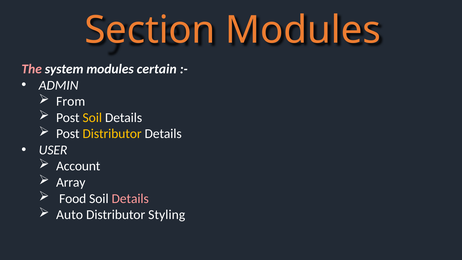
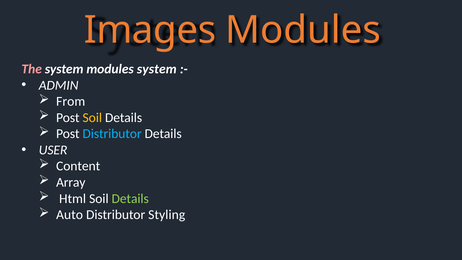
Section: Section -> Images (150, 30)
modules certain: certain -> system (157, 69)
Distributor colour: yellow -> light blue (112, 134)
Account: Account -> Content (78, 166)
Food: Food -> Html (73, 198)
Details colour: pink -> light green (130, 198)
